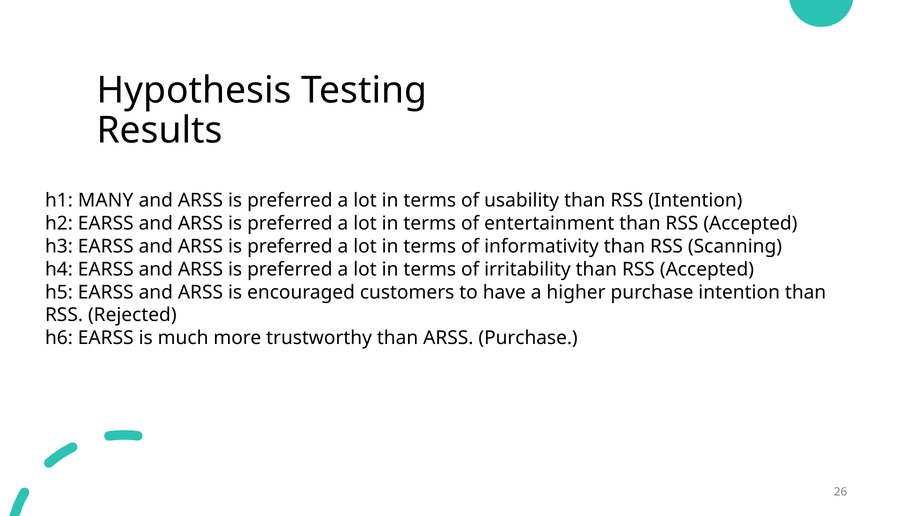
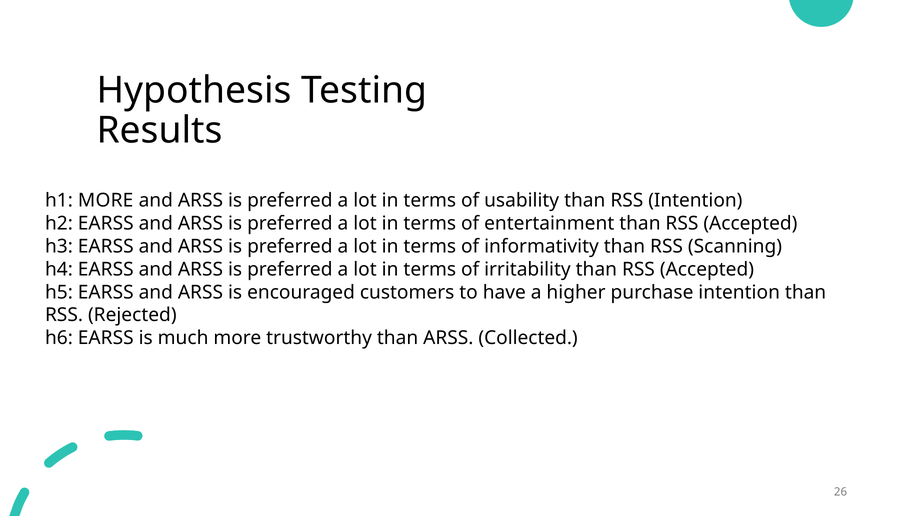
h1 MANY: MANY -> MORE (106, 200)
ARSS Purchase: Purchase -> Collected (528, 338)
